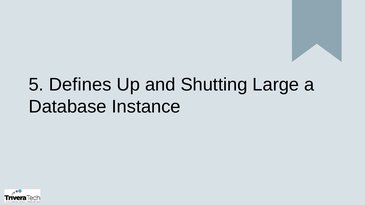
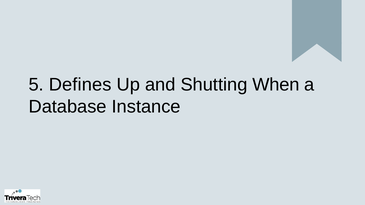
Large: Large -> When (276, 85)
